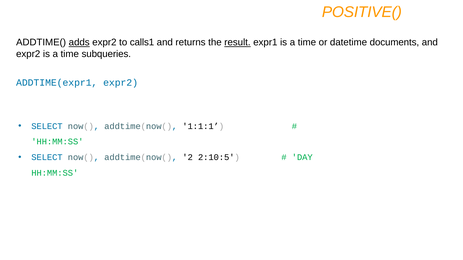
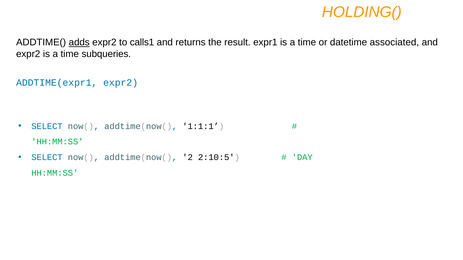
POSITIVE(: POSITIVE( -> HOLDING( (362, 12)
result underline: present -> none (237, 43)
documents: documents -> associated (394, 43)
